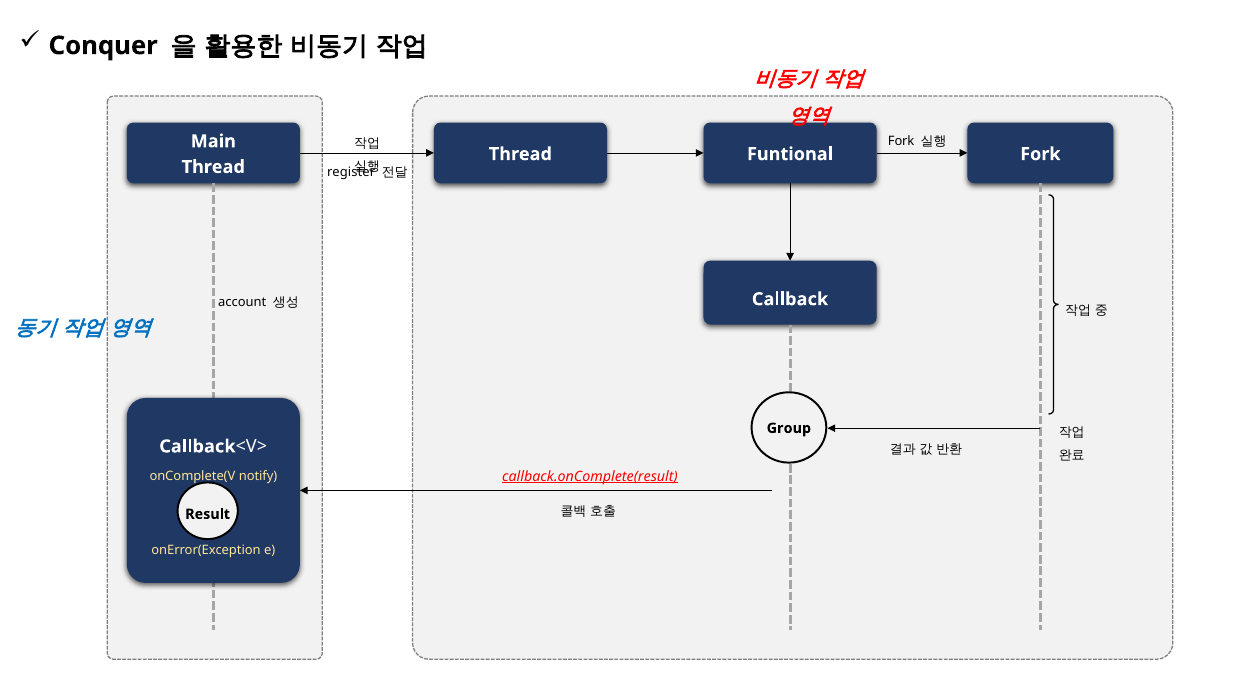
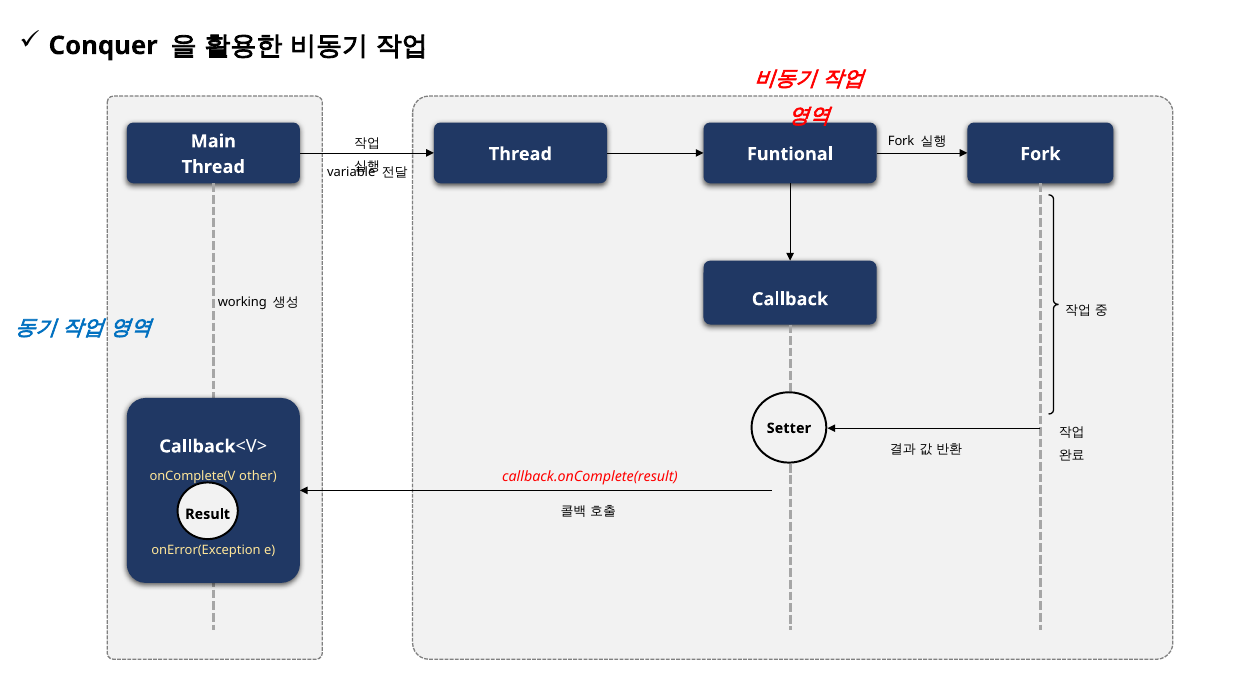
register: register -> variable (351, 172)
account: account -> working (242, 303)
Group: Group -> Setter (789, 428)
callback.onComplete(result underline: present -> none (590, 477)
notify: notify -> other (258, 477)
